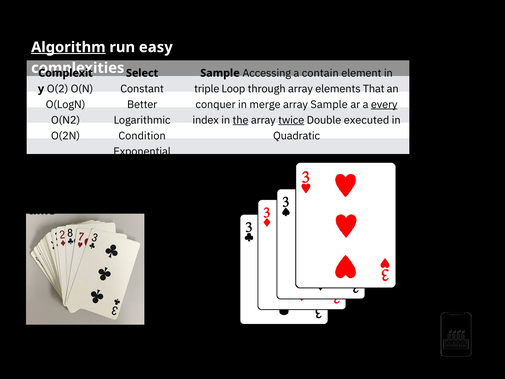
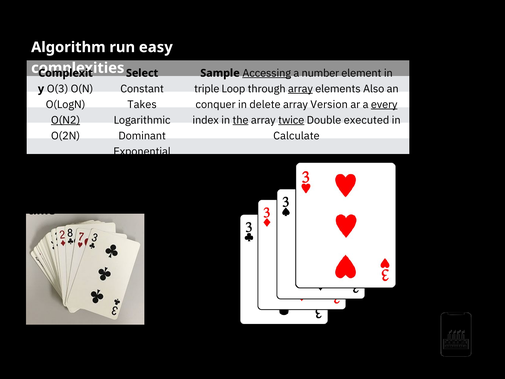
Algorithm underline: present -> none (68, 47)
Accessing underline: none -> present (267, 73)
contain: contain -> number (320, 73)
array underline: none -> present (300, 89)
That: That -> Also (374, 89)
O(2: O(2 -> O(3 (58, 89)
Better: Better -> Takes (142, 105)
merge: merge -> delete (265, 105)
array Sample: Sample -> Version (329, 105)
O(N2 underline: none -> present (66, 120)
Condition: Condition -> Dominant (142, 136)
Quadratic: Quadratic -> Calculate (296, 136)
